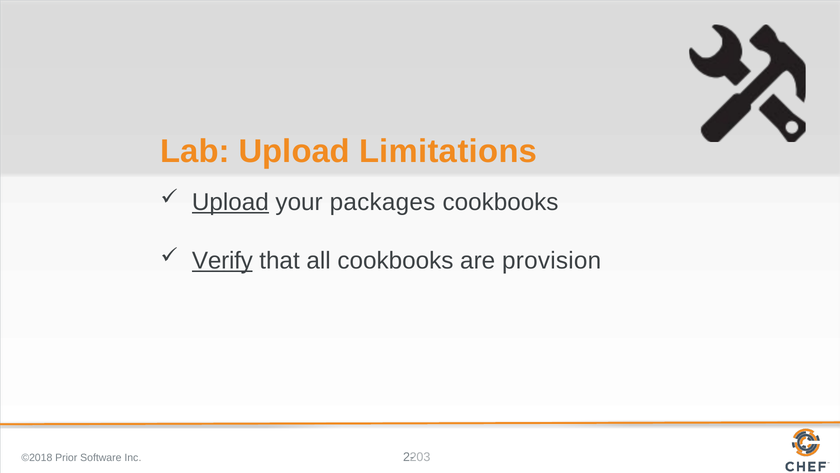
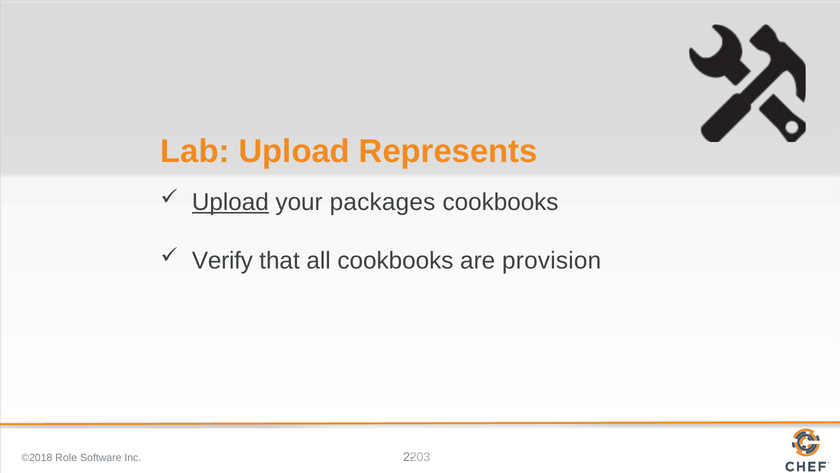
Limitations: Limitations -> Represents (448, 151)
Verify underline: present -> none (222, 260)
Prior: Prior -> Role (66, 457)
